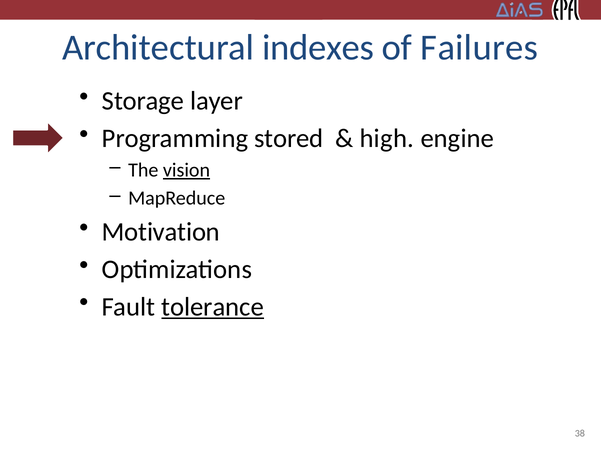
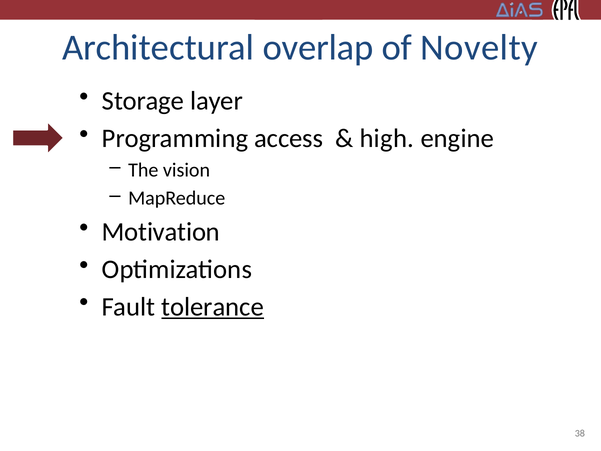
indexes: indexes -> overlap (318, 48)
Failures: Failures -> Novelty (479, 48)
stored: stored -> access (289, 138)
vision underline: present -> none (186, 170)
